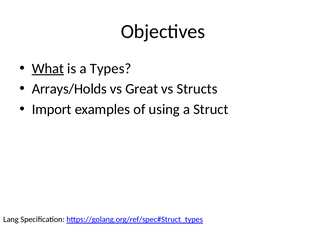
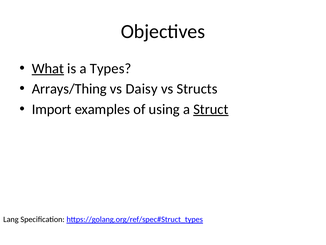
Arrays/Holds: Arrays/Holds -> Arrays/Thing (69, 89)
Great: Great -> Daisy (142, 89)
Struct underline: none -> present (211, 109)
